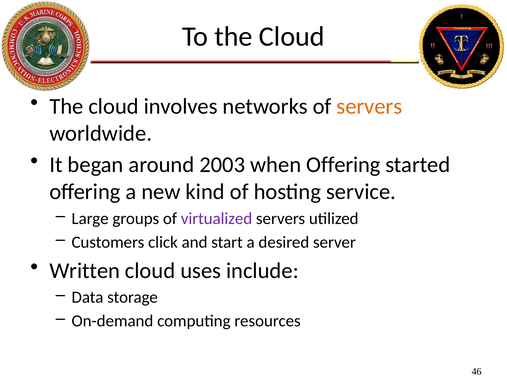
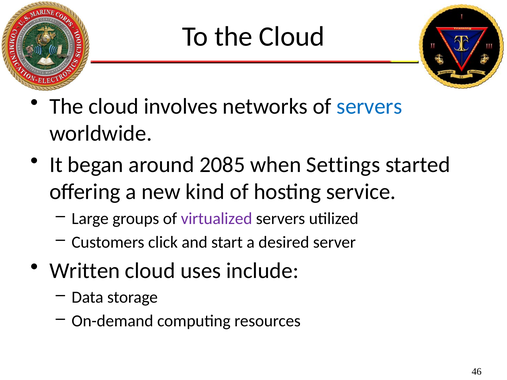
servers colour: orange -> blue (369, 106)
2003: 2003 -> 2085 (222, 165)
when Offering: Offering -> Settings (343, 165)
